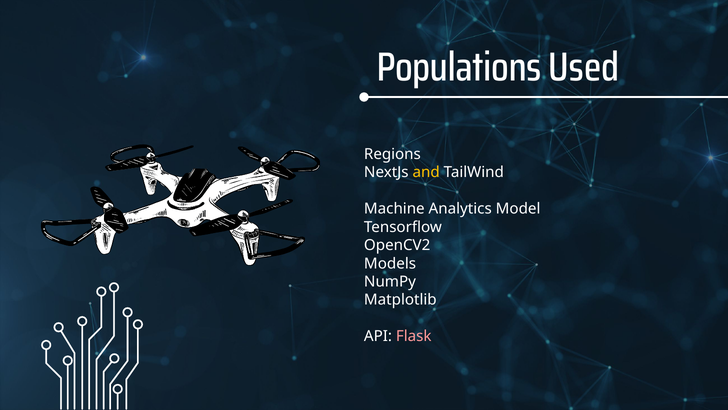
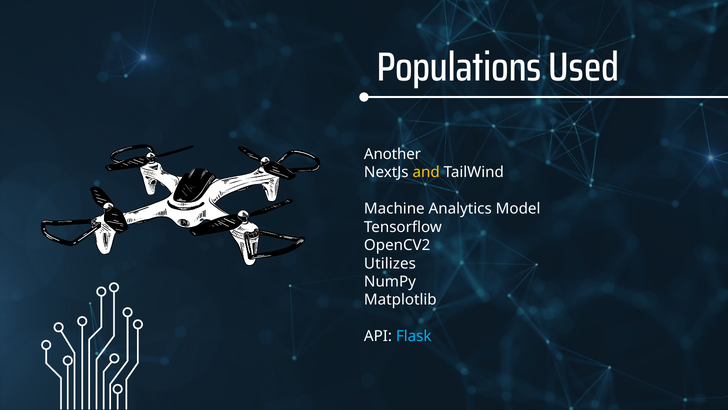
Regions: Regions -> Another (392, 154)
Models: Models -> Utilizes (390, 263)
Flask colour: pink -> light blue (414, 336)
